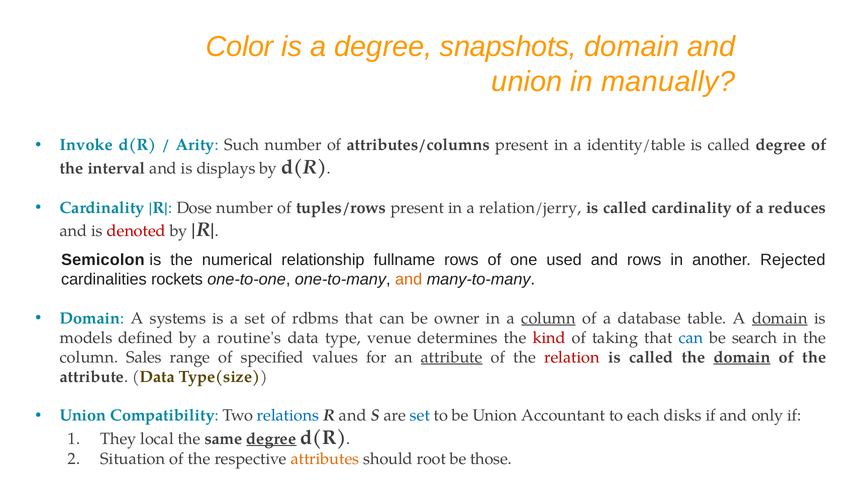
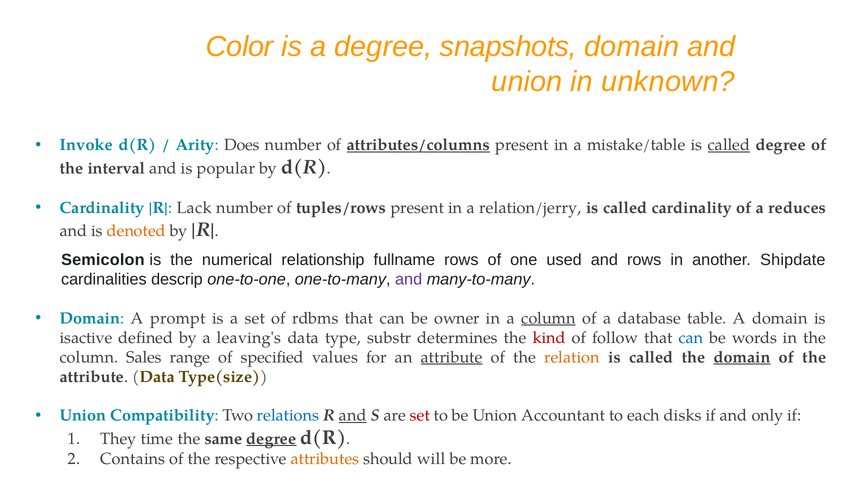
manually: manually -> unknown (668, 82)
Such: Such -> Does (242, 145)
attributes/columns underline: none -> present (418, 145)
identity/table: identity/table -> mistake/table (636, 145)
called underline: none -> present (729, 145)
displays: displays -> popular (226, 168)
Dose: Dose -> Lack (194, 208)
denoted colour: red -> orange (136, 231)
Rejected: Rejected -> Shipdate (793, 260)
rockets: rockets -> descrip (177, 280)
and colour: orange -> purple (409, 280)
systems: systems -> prompt (178, 319)
domain underline: present -> none (780, 319)
models: models -> isactive (86, 338)
routine's: routine's -> leaving's (249, 338)
venue: venue -> substr (389, 338)
taking: taking -> follow (615, 338)
search: search -> words (755, 338)
relation colour: red -> orange (572, 358)
and underline: none -> present (353, 416)
set colour: blue -> red (420, 416)
local: local -> time (157, 439)
Situation: Situation -> Contains (133, 460)
root: root -> will (431, 460)
those: those -> more (491, 460)
